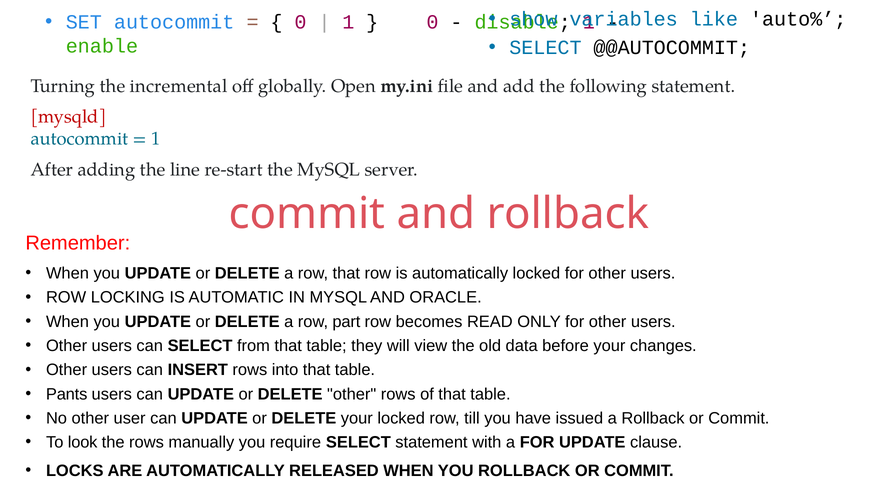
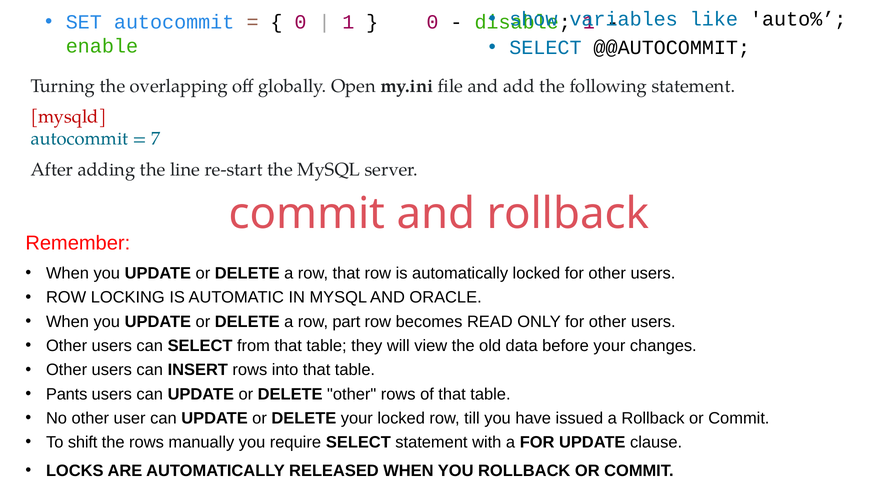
incremental: incremental -> overlapping (179, 86)
1: 1 -> 7 (156, 139)
look: look -> shift (83, 442)
